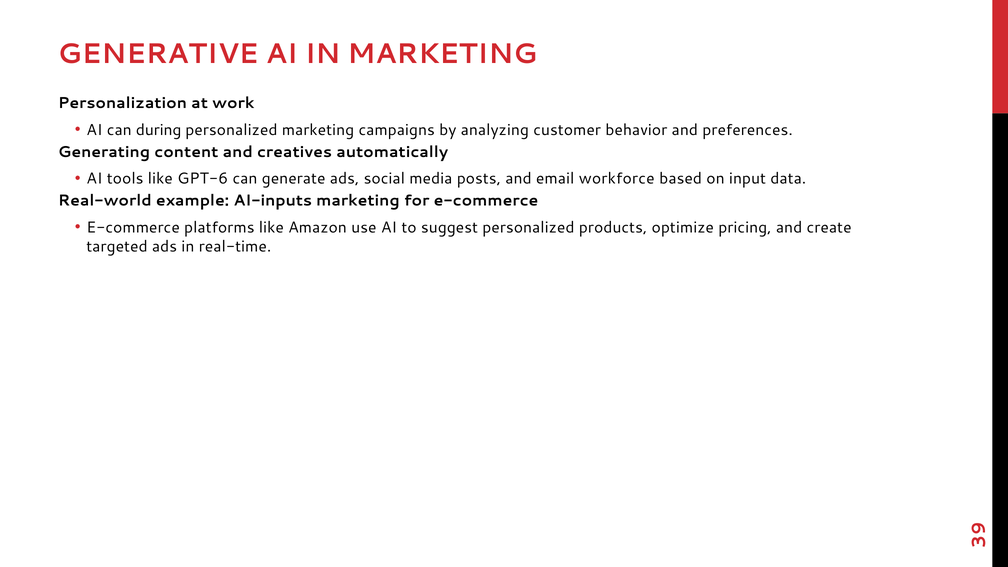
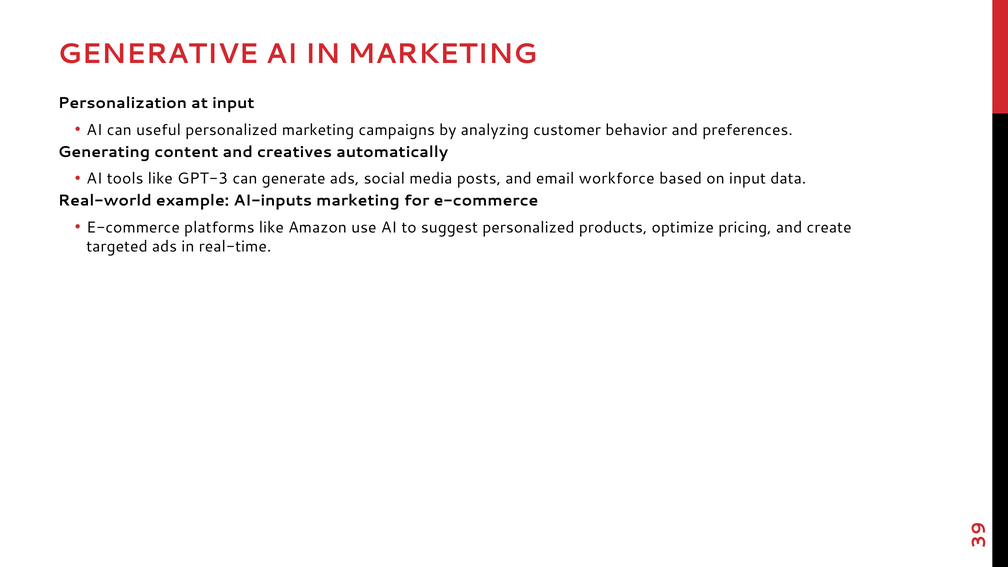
at work: work -> input (233, 103)
during: during -> useful (159, 130)
GPT-6: GPT-6 -> GPT-3 (203, 179)
